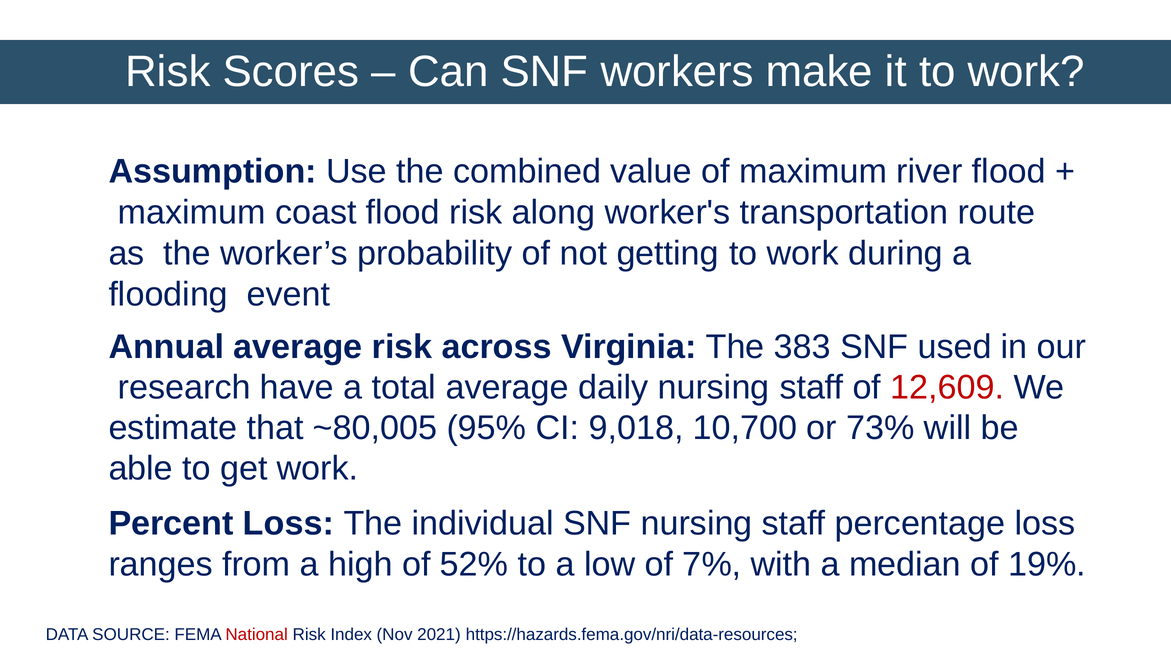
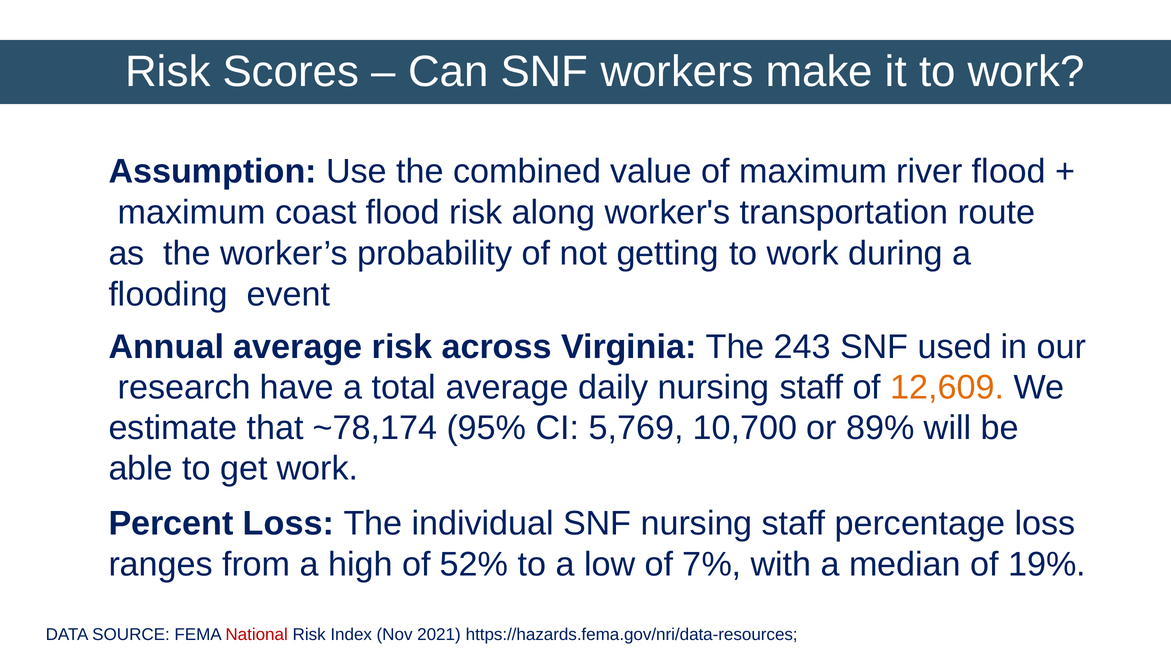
383: 383 -> 243 (802, 347)
12,609 colour: red -> orange (947, 387)
~80,005: ~80,005 -> ~78,174 (375, 428)
9,018: 9,018 -> 5,769 (636, 428)
73%: 73% -> 89% (880, 428)
